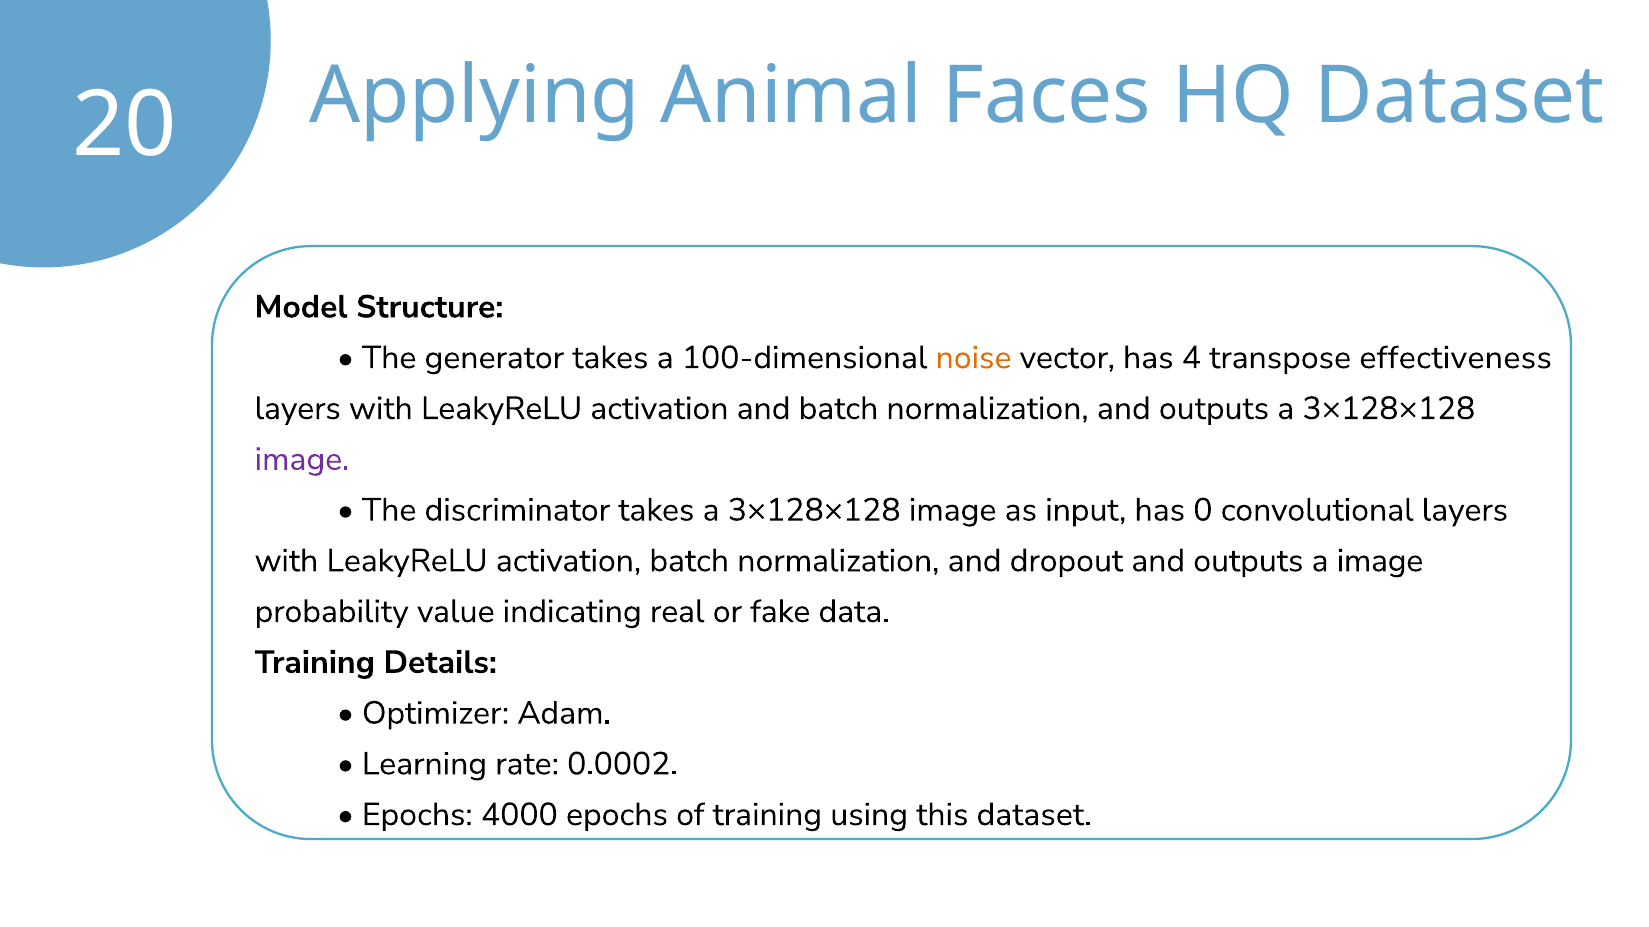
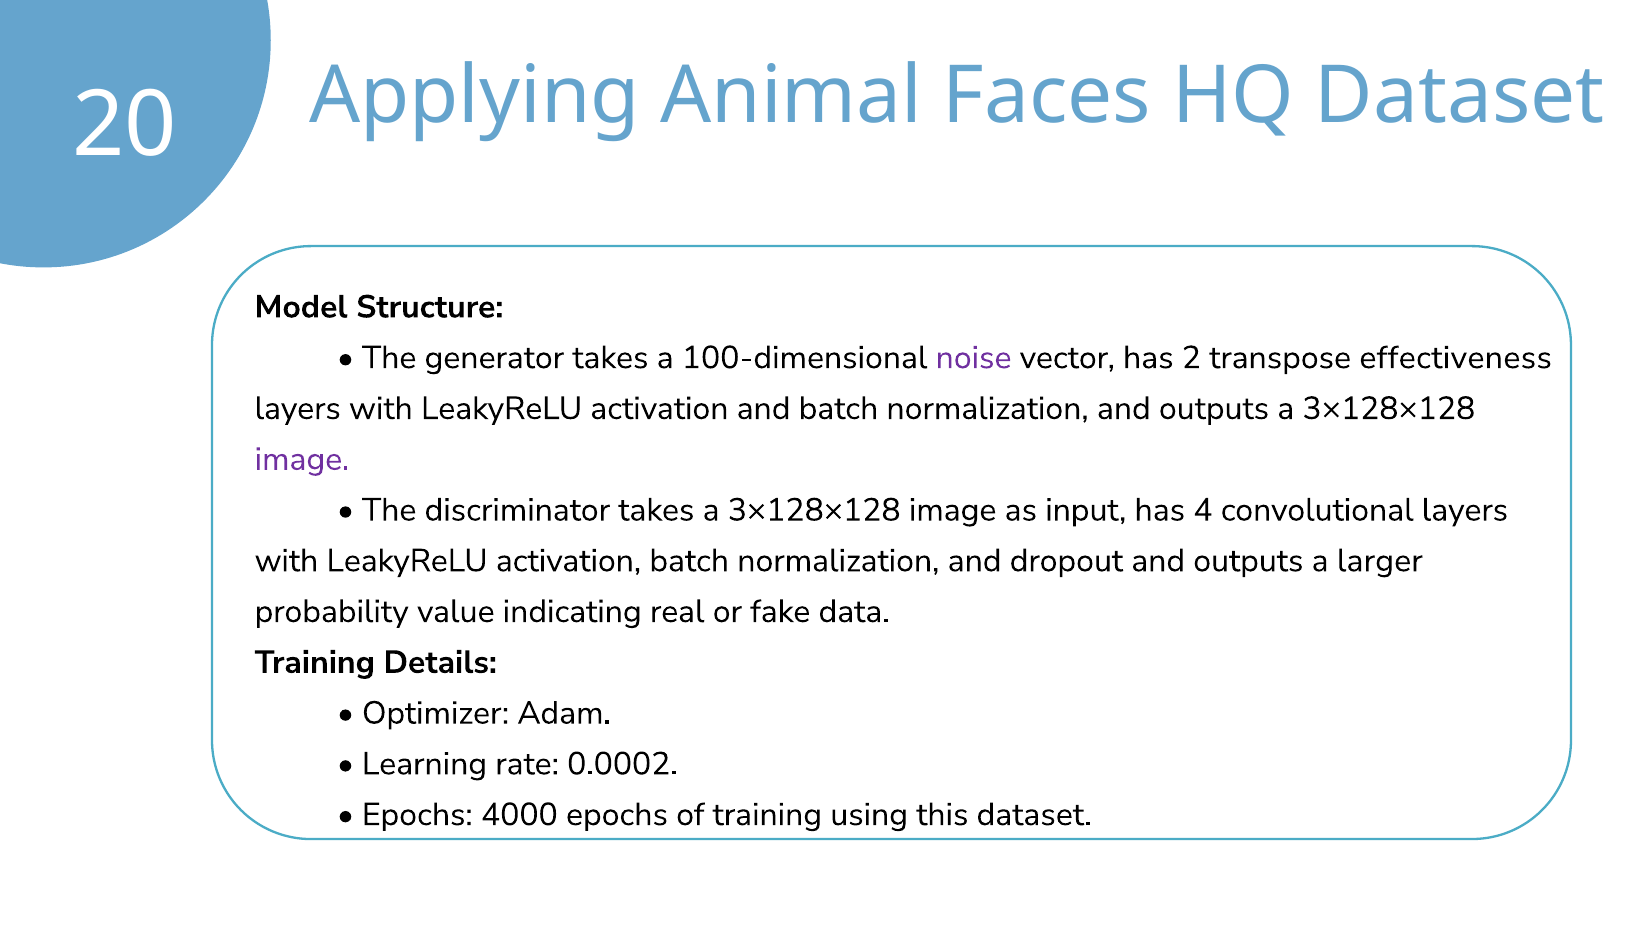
noise colour: orange -> purple (974, 358)
4: 4 -> 2 (1191, 358)
0: 0 -> 4 (1203, 510)
a image: image -> larger (1380, 561)
